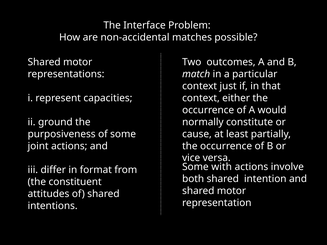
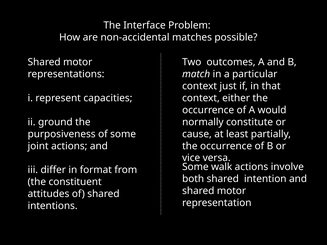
with: with -> walk (222, 167)
